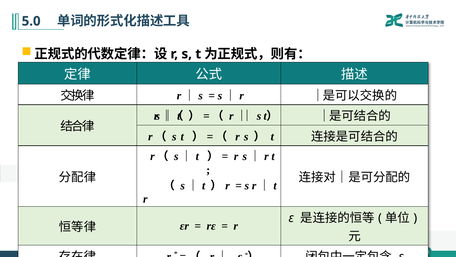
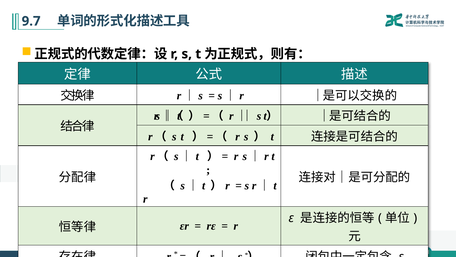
5.0: 5.0 -> 9.7 (31, 21)
